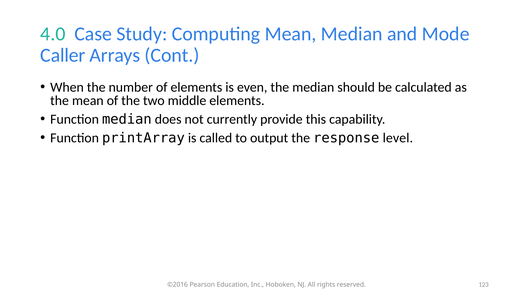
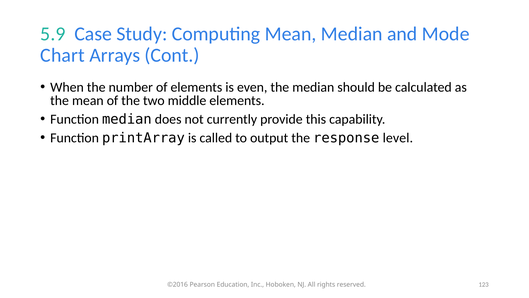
4.0: 4.0 -> 5.9 (53, 34)
Caller: Caller -> Chart (63, 55)
